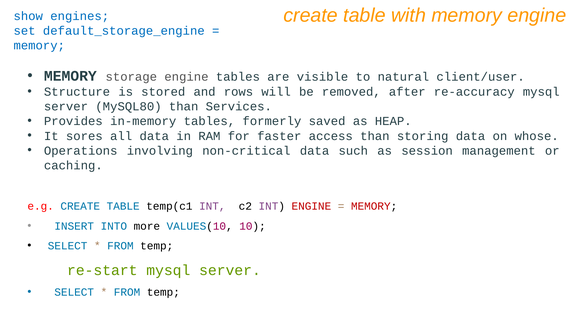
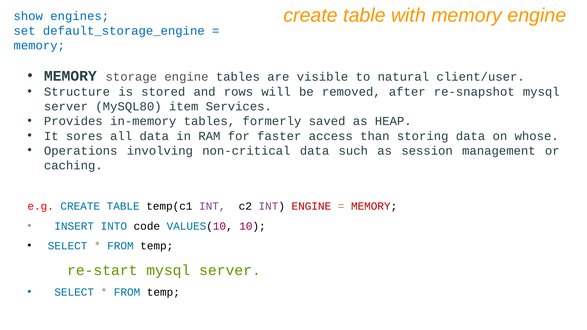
re-accuracy: re-accuracy -> re-snapshot (474, 92)
MySQL80 than: than -> item (184, 107)
more: more -> code (147, 226)
